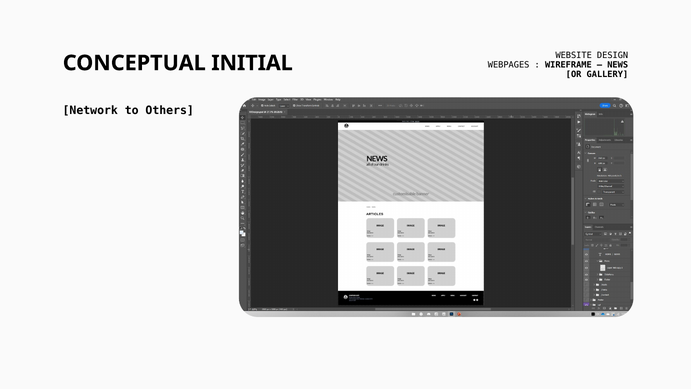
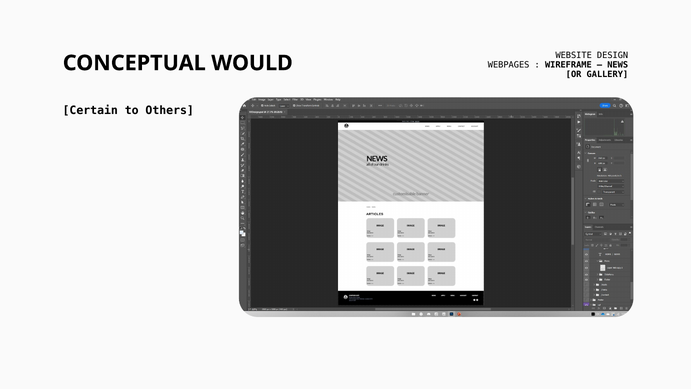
INITIAL: INITIAL -> WOULD (252, 63)
Network: Network -> Certain (90, 110)
